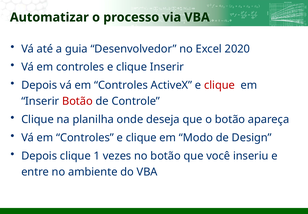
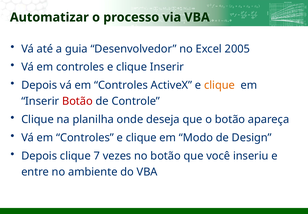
2020: 2020 -> 2005 (237, 49)
clique colour: red -> orange (220, 85)
1: 1 -> 7 (97, 155)
